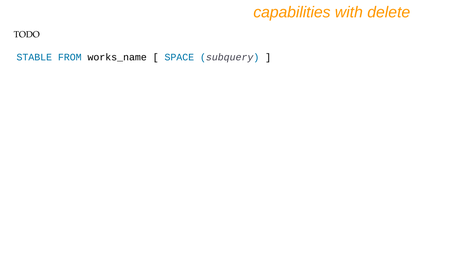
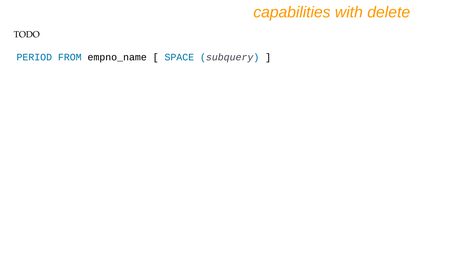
STABLE: STABLE -> PERIOD (34, 57)
works_name: works_name -> empno_name (117, 57)
